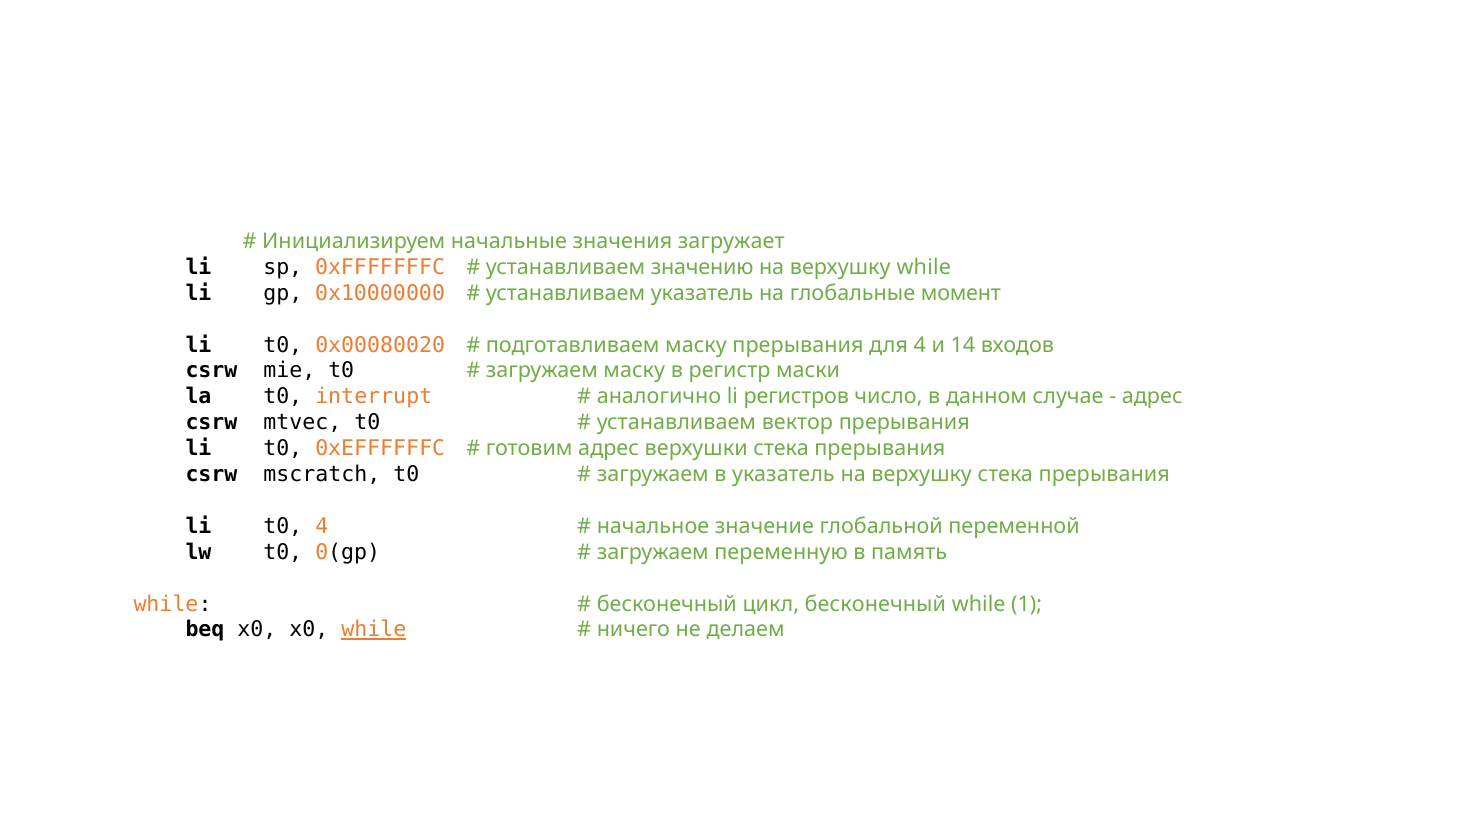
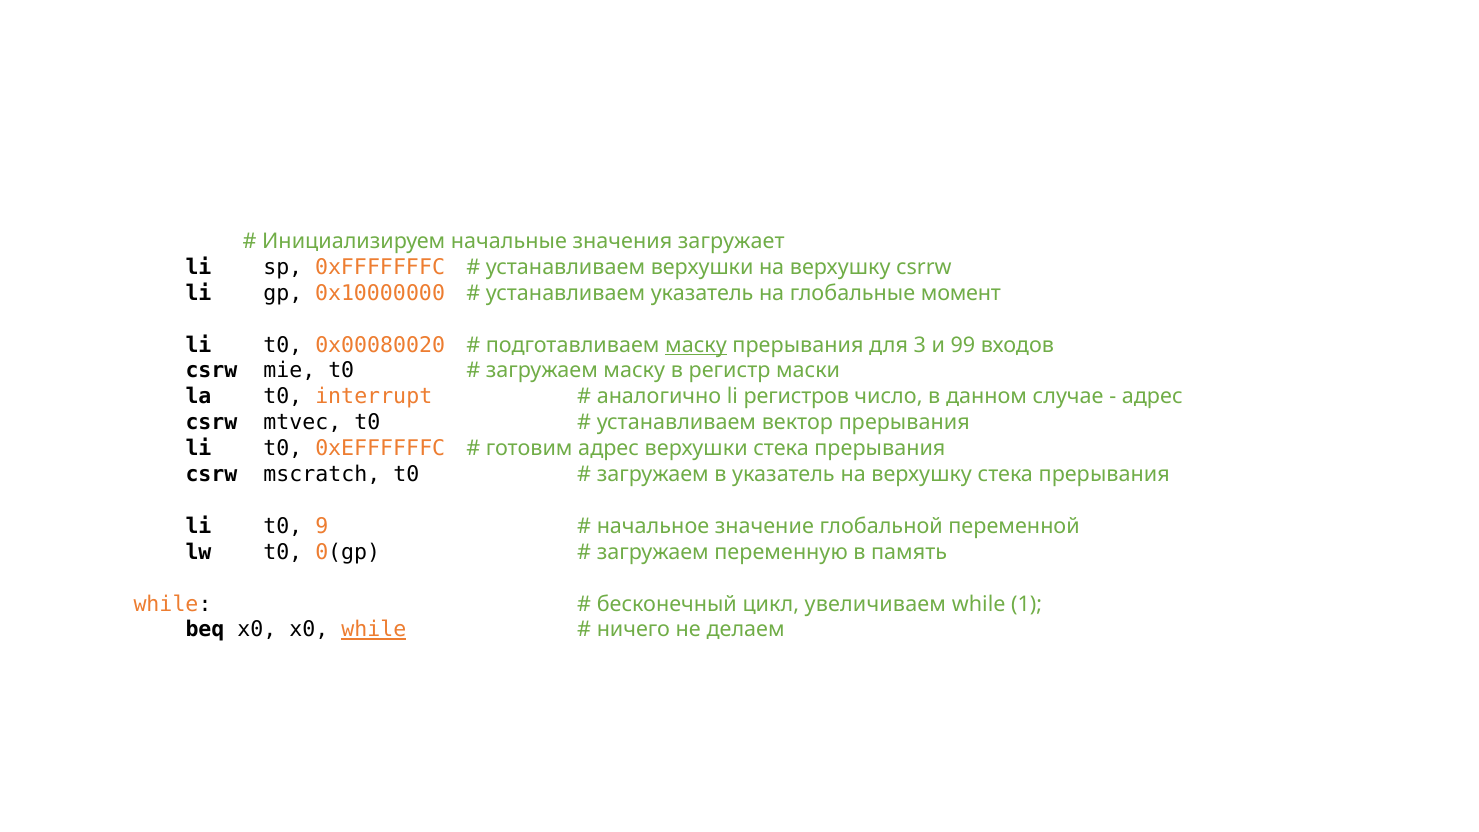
устанавливаем значению: значению -> верхушки (702, 267)
верхушку while: while -> csrrw (924, 267)
маску underline: none -> present (696, 345)
для 4: 4 -> 3 (920, 345)
14: 14 -> 99 (963, 345)
t0 4: 4 -> 9 (322, 526)
цикл бесконечный: бесконечный -> увеличиваем (875, 604)
